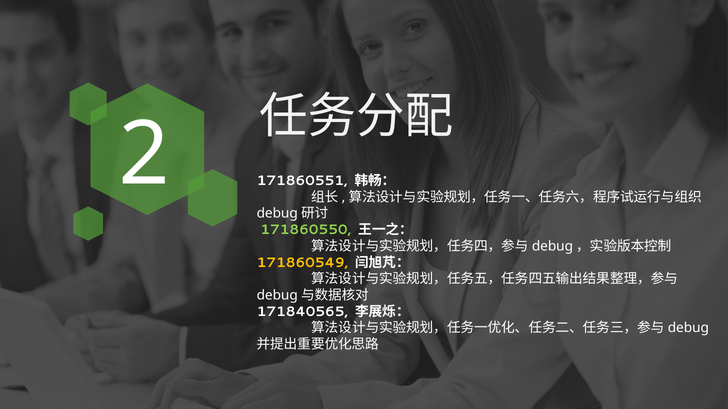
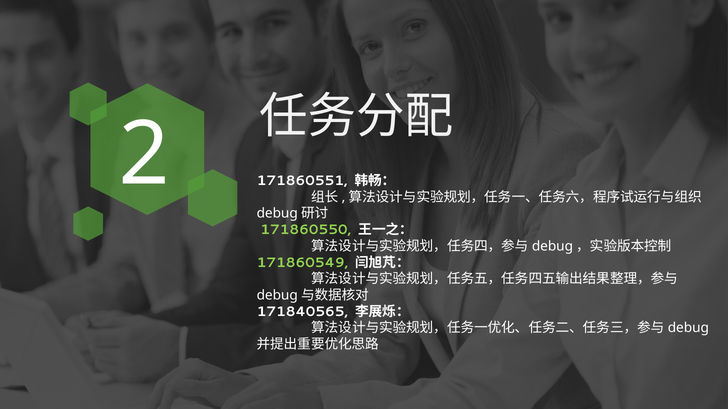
171860549 colour: yellow -> light green (303, 263)
